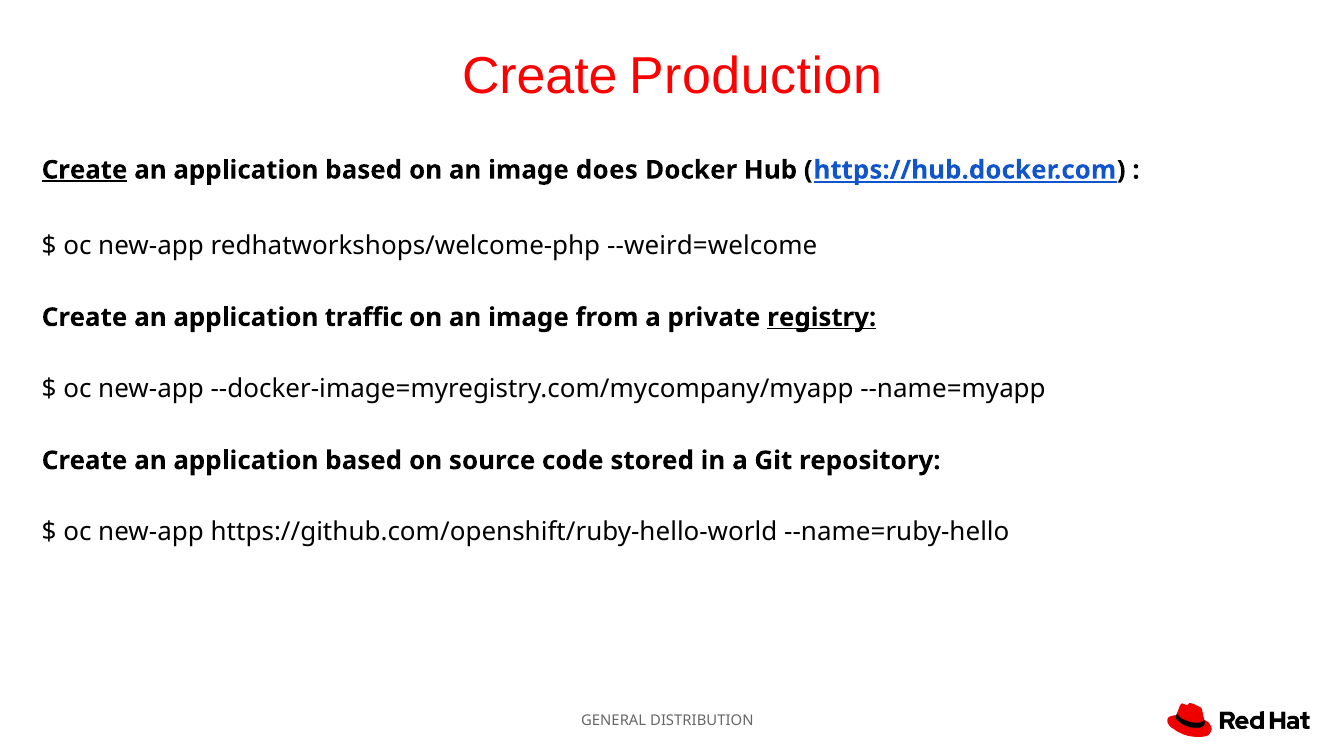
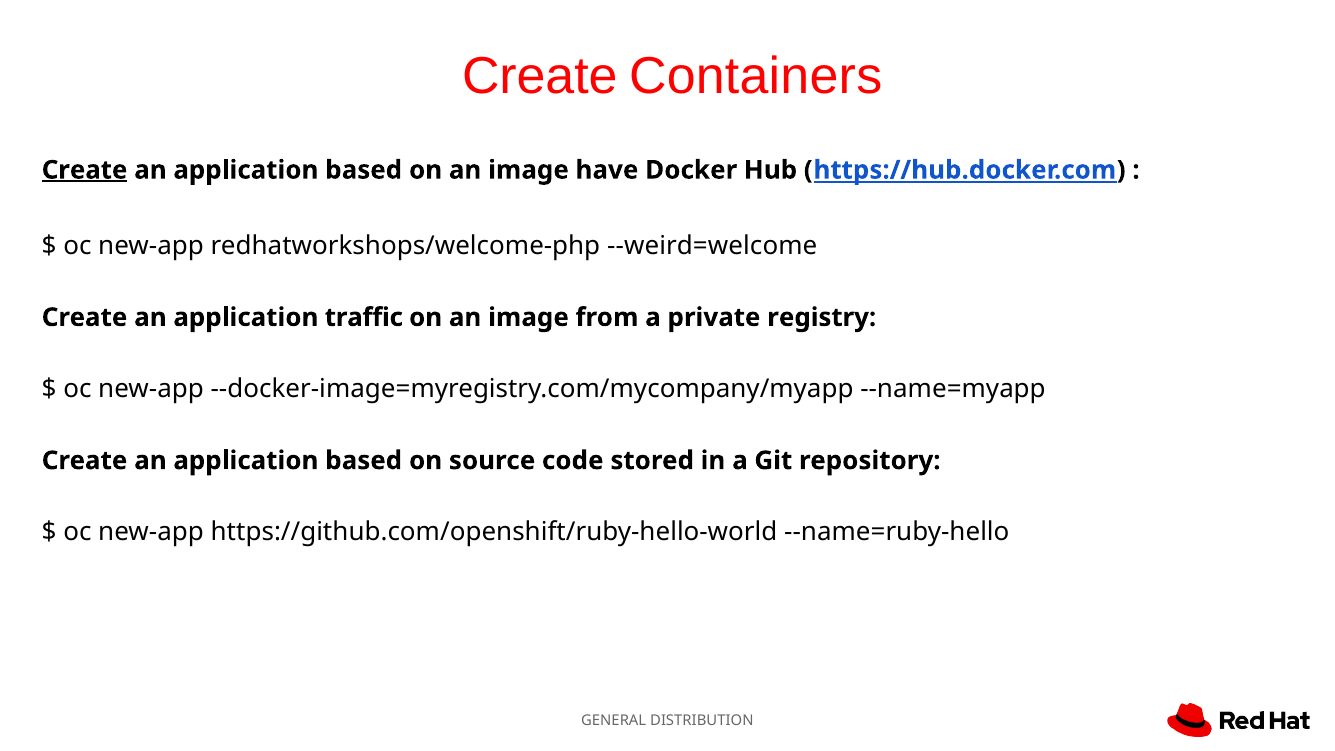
Production: Production -> Containers (756, 77)
does: does -> have (607, 170)
registry underline: present -> none (822, 317)
